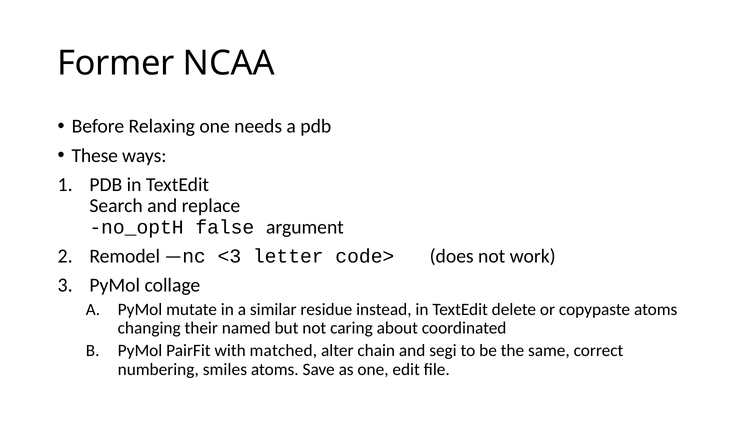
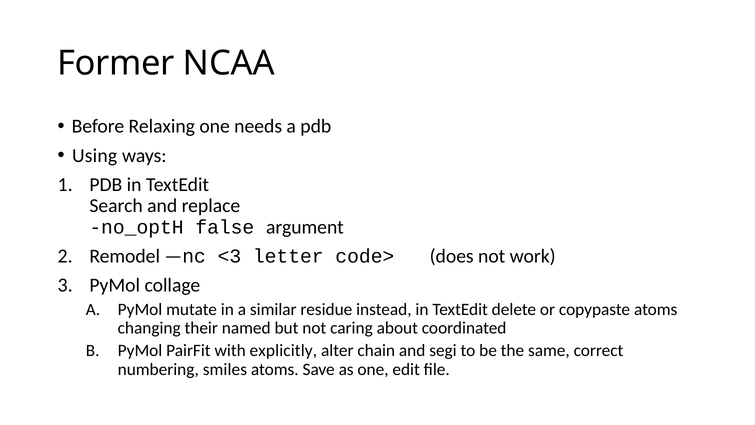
These: These -> Using (95, 155)
matched: matched -> explicitly (283, 350)
